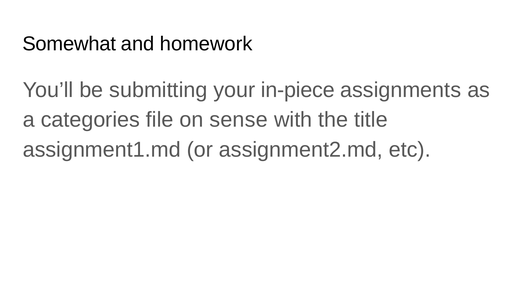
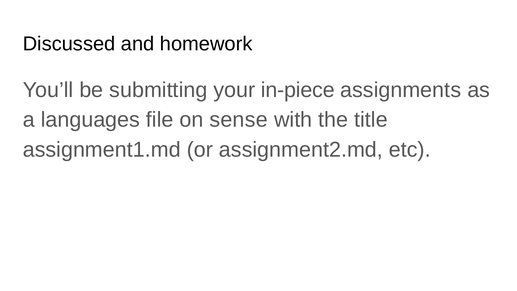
Somewhat: Somewhat -> Discussed (69, 44)
categories: categories -> languages (90, 120)
